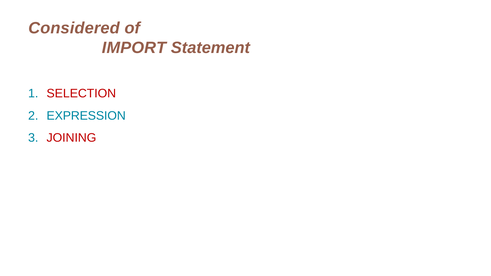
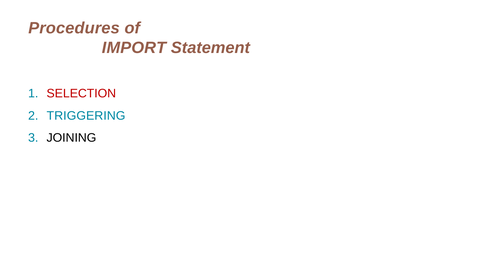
Considered: Considered -> Procedures (74, 28)
EXPRESSION: EXPRESSION -> TRIGGERING (86, 116)
JOINING colour: red -> black (71, 138)
